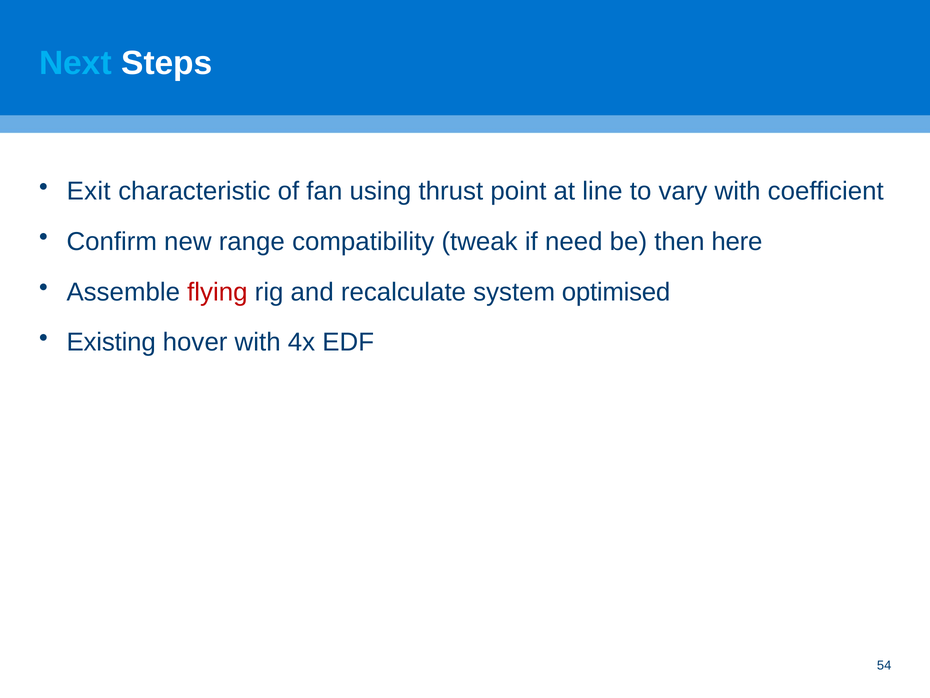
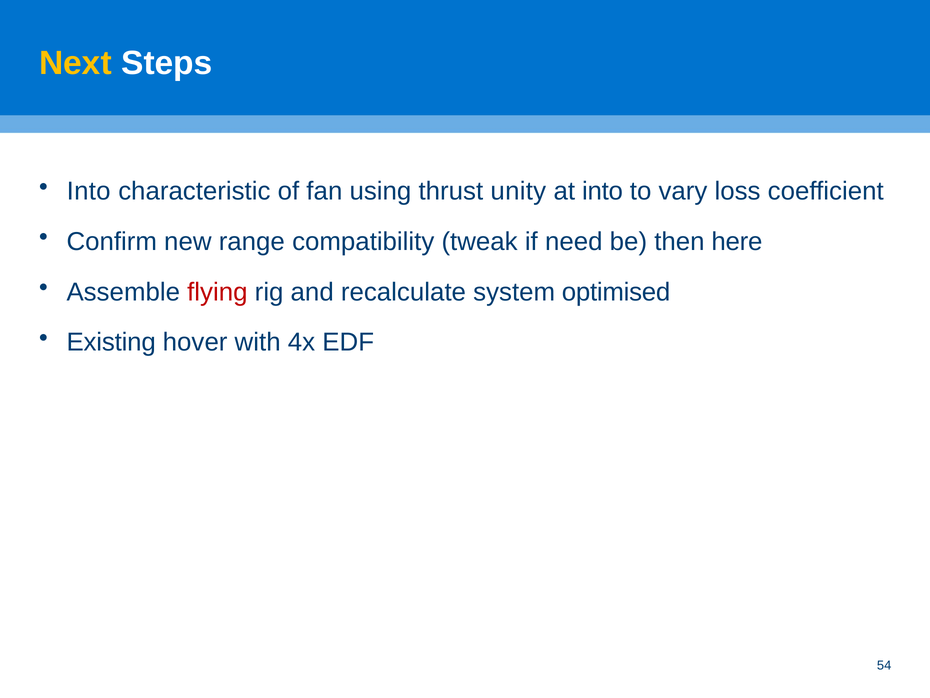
Next colour: light blue -> yellow (75, 63)
Exit: Exit -> Into (89, 191)
point: point -> unity (518, 191)
at line: line -> into (603, 191)
vary with: with -> loss (738, 191)
